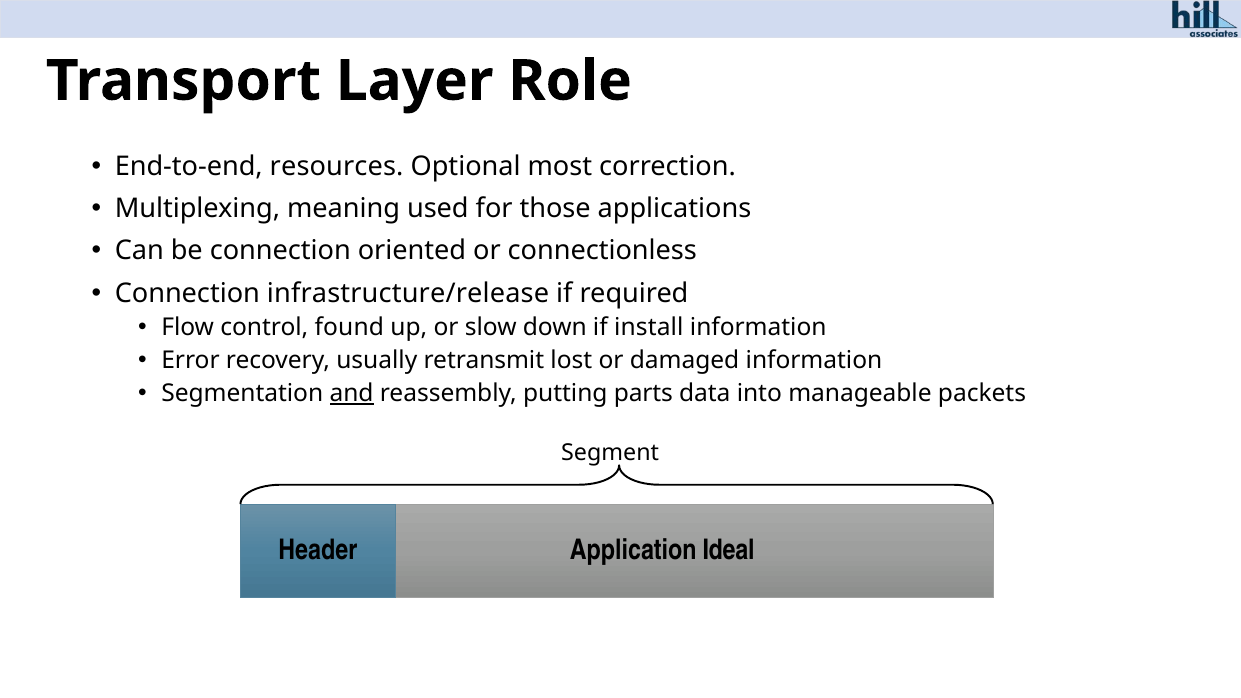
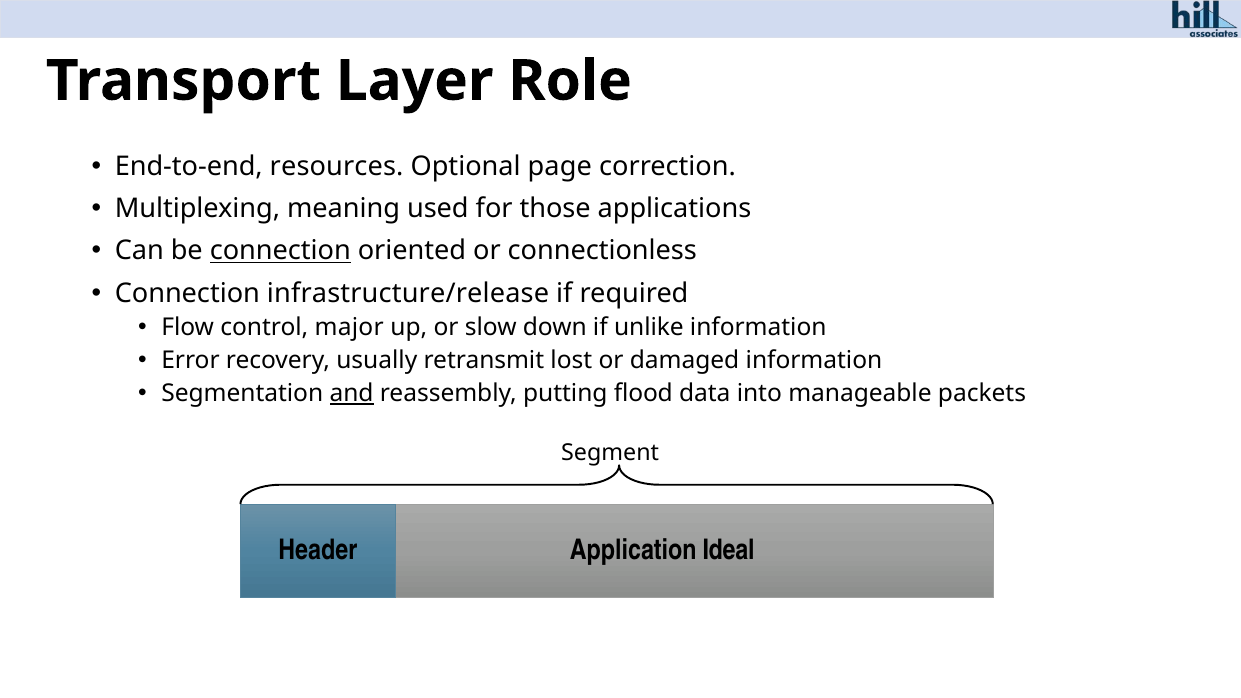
most: most -> page (560, 166)
connection underline: none -> present (280, 251)
found: found -> major (349, 328)
install: install -> unlike (649, 328)
parts: parts -> flood (643, 393)
